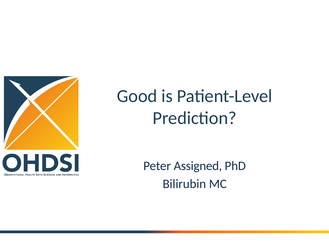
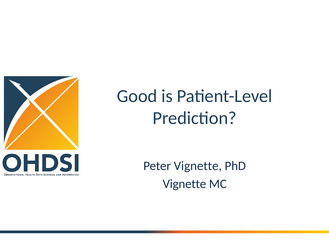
Peter Assigned: Assigned -> Vignette (198, 166)
Bilirubin: Bilirubin -> Vignette (184, 184)
